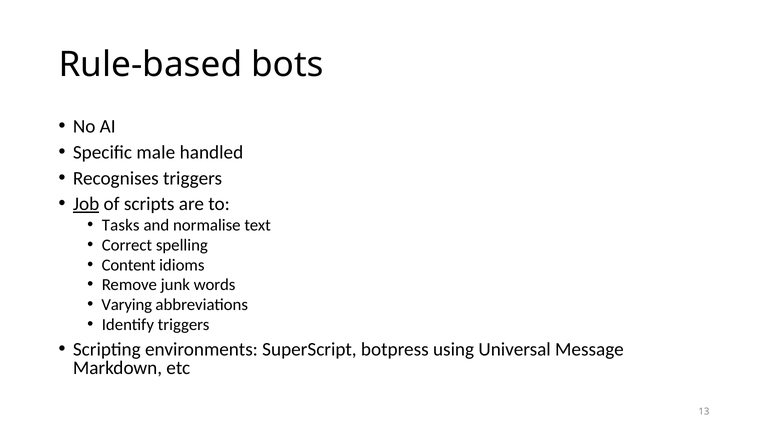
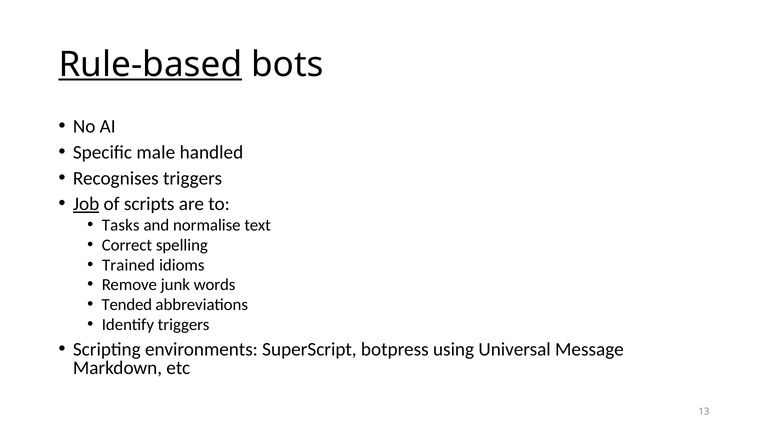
Rule-based underline: none -> present (150, 65)
Content: Content -> Trained (128, 265)
Varying: Varying -> Tended (127, 305)
